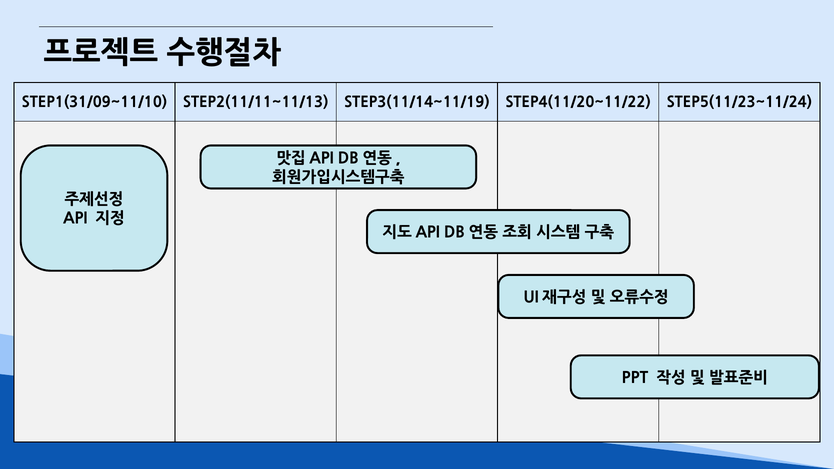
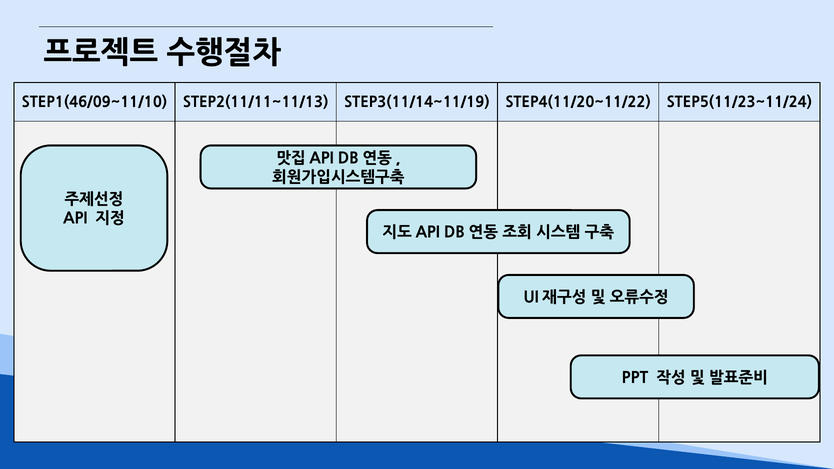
STEP1(31/09~11/10: STEP1(31/09~11/10 -> STEP1(46/09~11/10 (94, 102)
